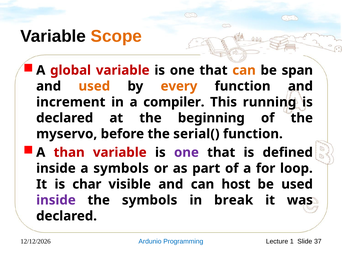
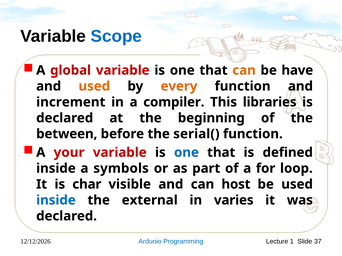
Scope colour: orange -> blue (116, 36)
span: span -> have (297, 70)
running: running -> libraries (270, 102)
myservo: myservo -> between (67, 134)
than: than -> your (69, 153)
one colour: purple -> blue (186, 153)
inside colour: purple -> blue (56, 201)
the symbols: symbols -> external (150, 201)
break: break -> varies (234, 201)
